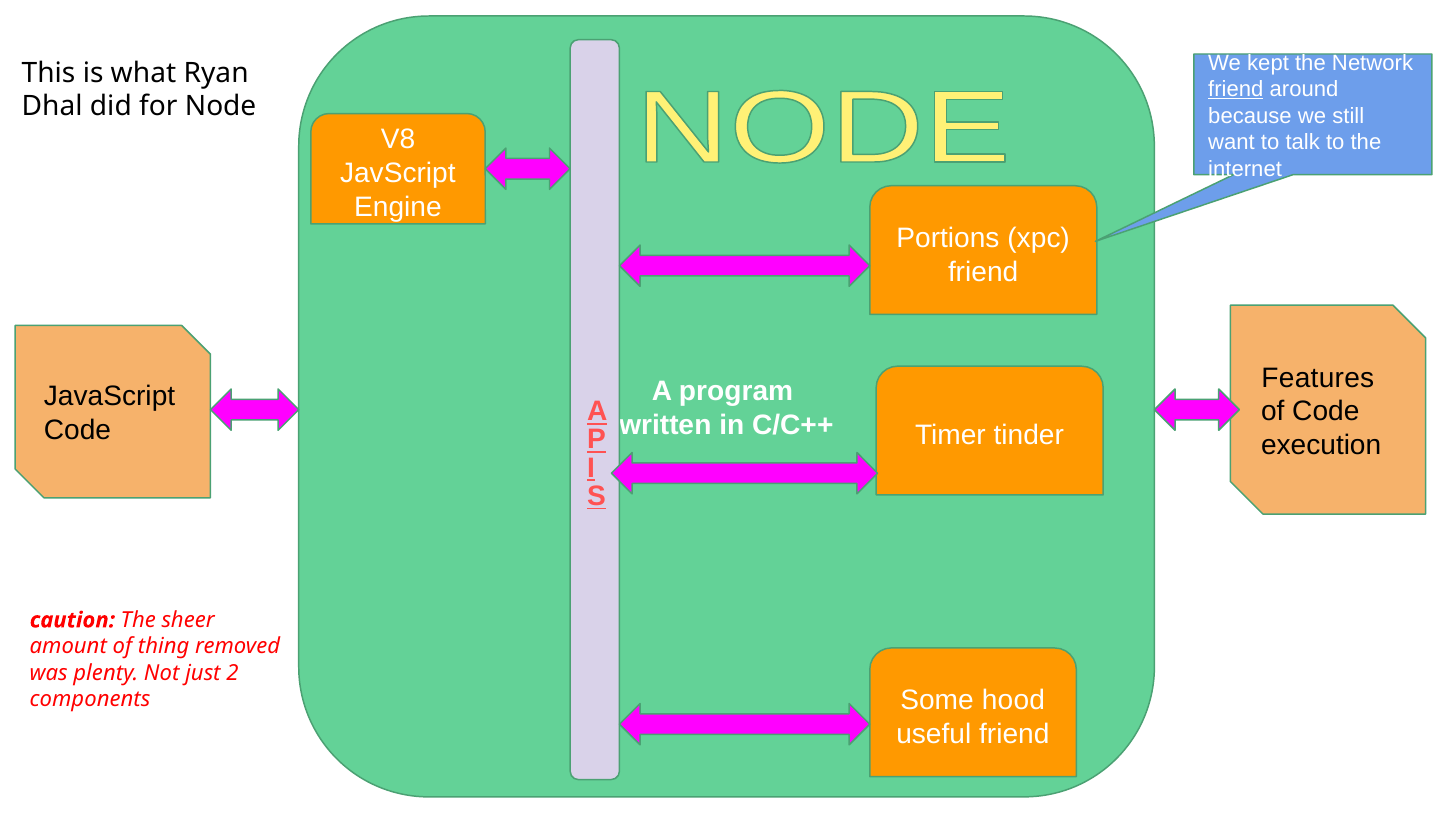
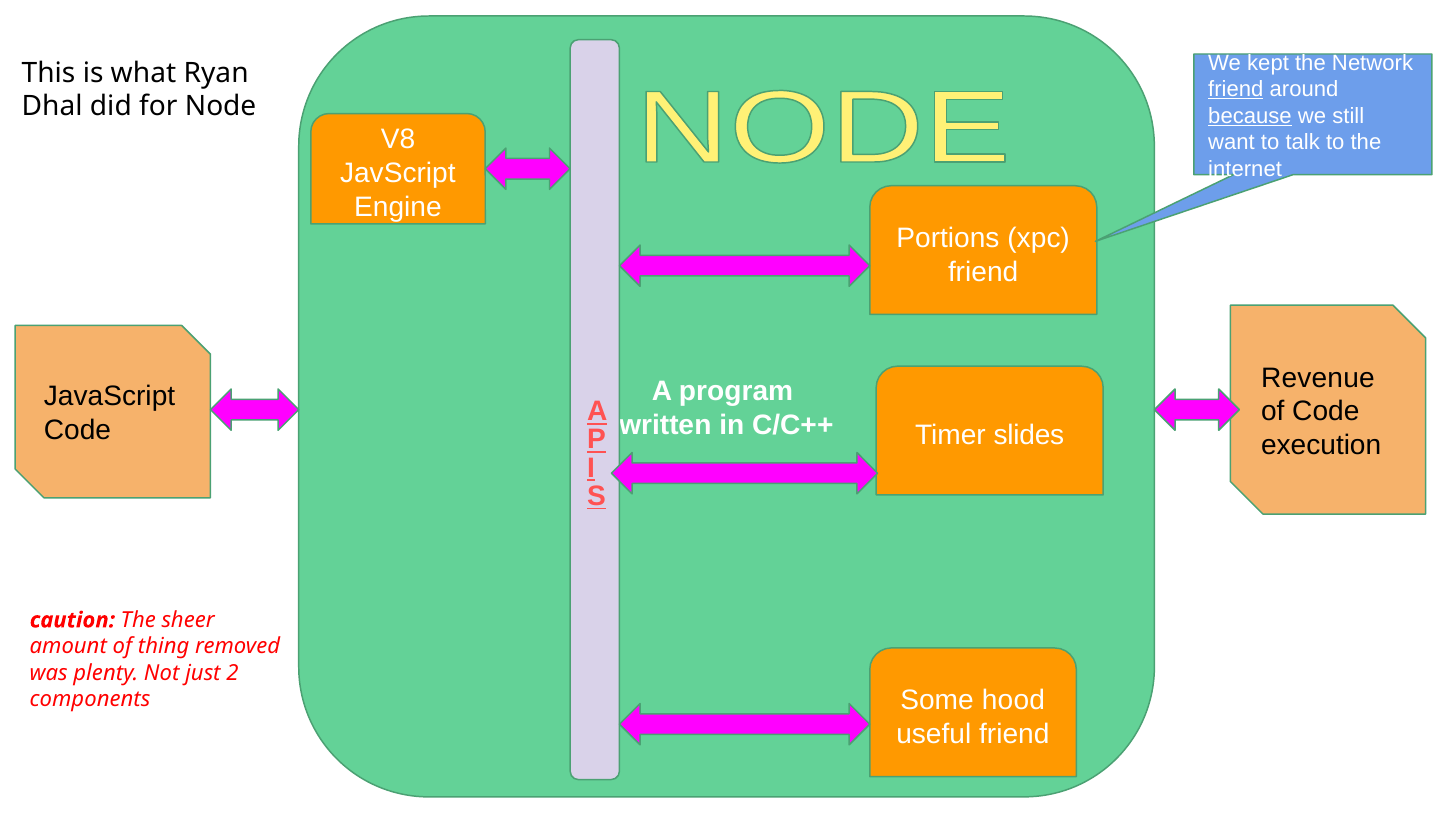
because underline: none -> present (1250, 116)
Features: Features -> Revenue (1318, 378)
tinder: tinder -> slides (1029, 435)
